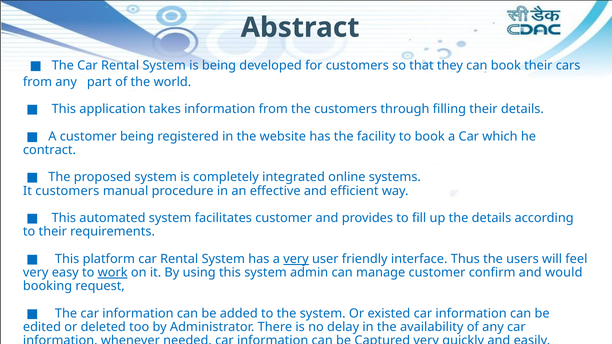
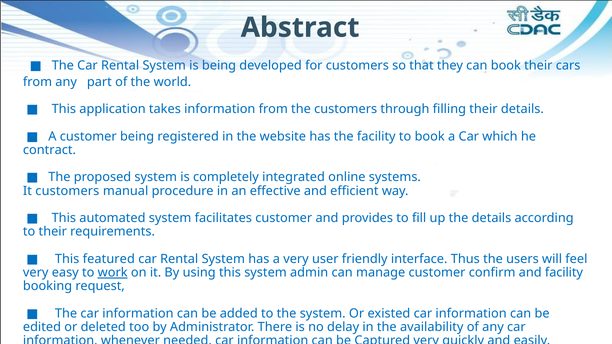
platform: platform -> featured (109, 259)
very underline: present -> none (296, 259)
and would: would -> facility (564, 273)
